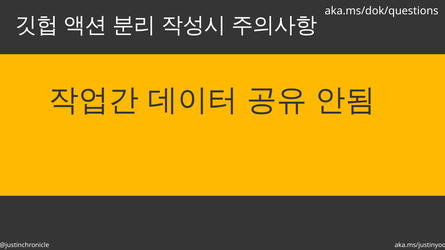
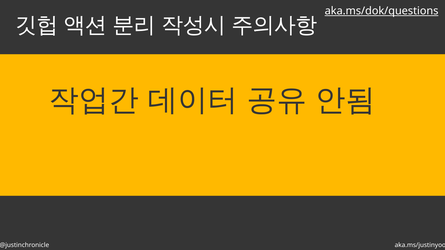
aka.ms/dok/questions underline: none -> present (382, 11)
